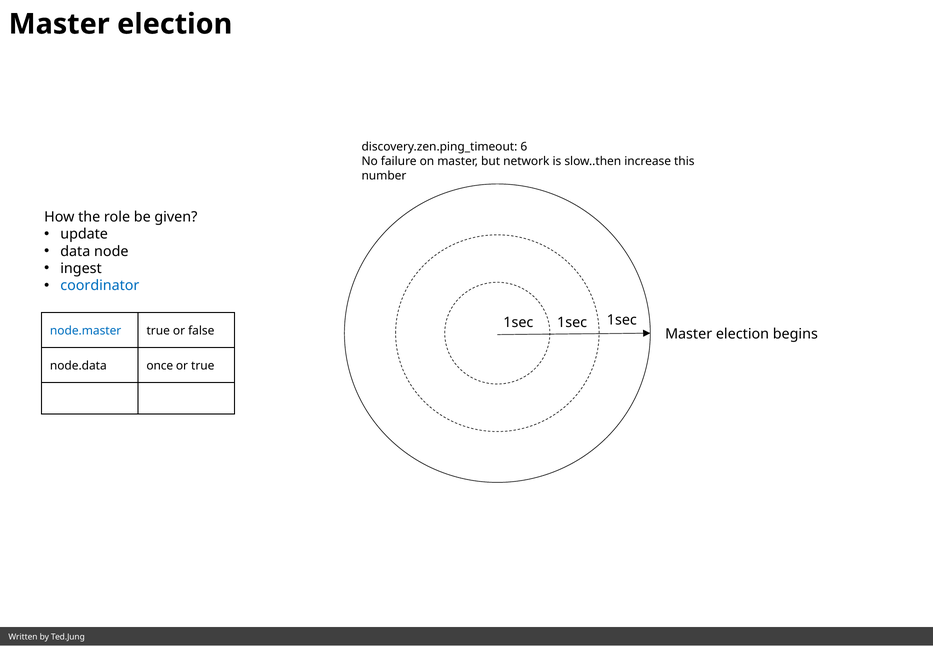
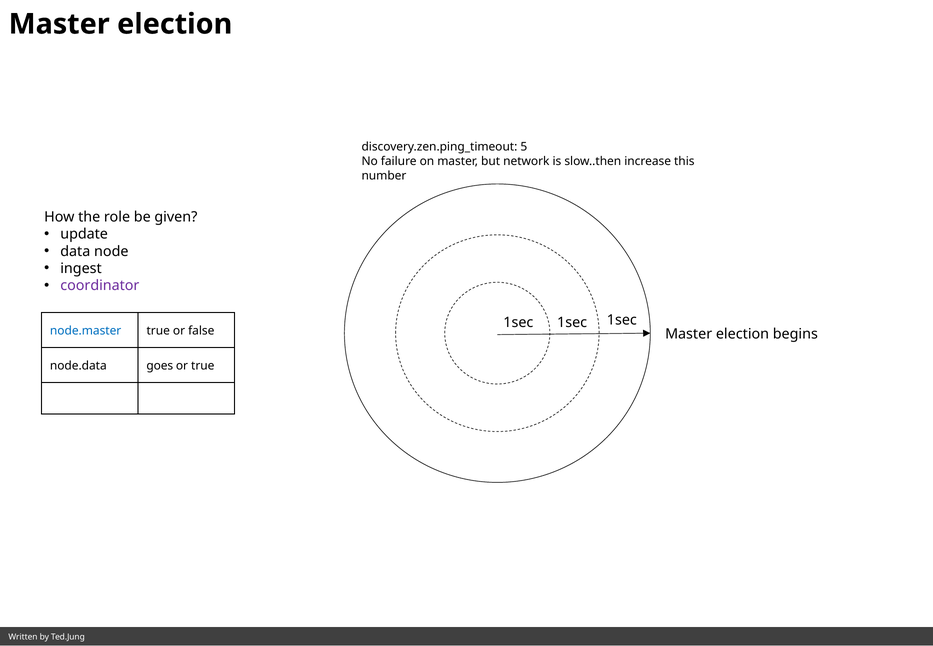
6: 6 -> 5 (524, 147)
coordinator colour: blue -> purple (100, 286)
once: once -> goes (160, 366)
